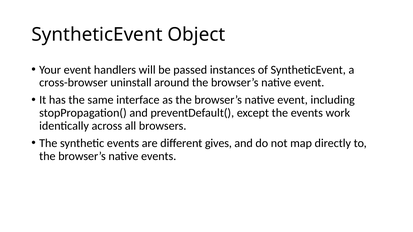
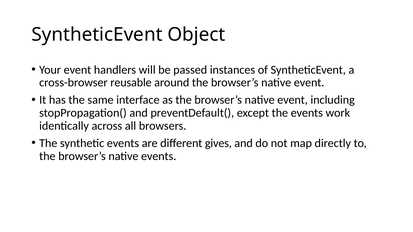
uninstall: uninstall -> reusable (131, 83)
